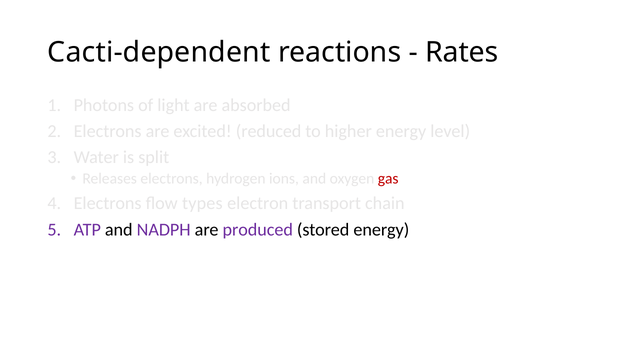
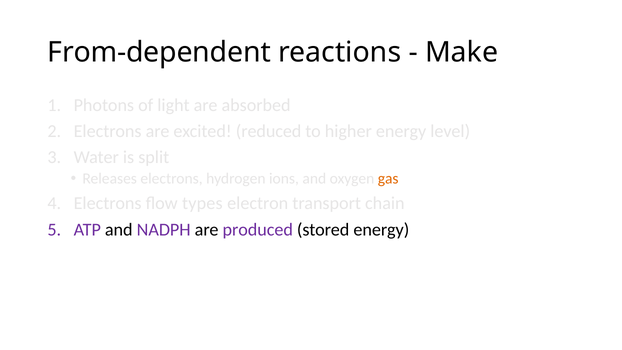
Cacti-dependent: Cacti-dependent -> From-dependent (159, 52)
Rates: Rates -> Make (462, 52)
gas colour: red -> orange (388, 179)
